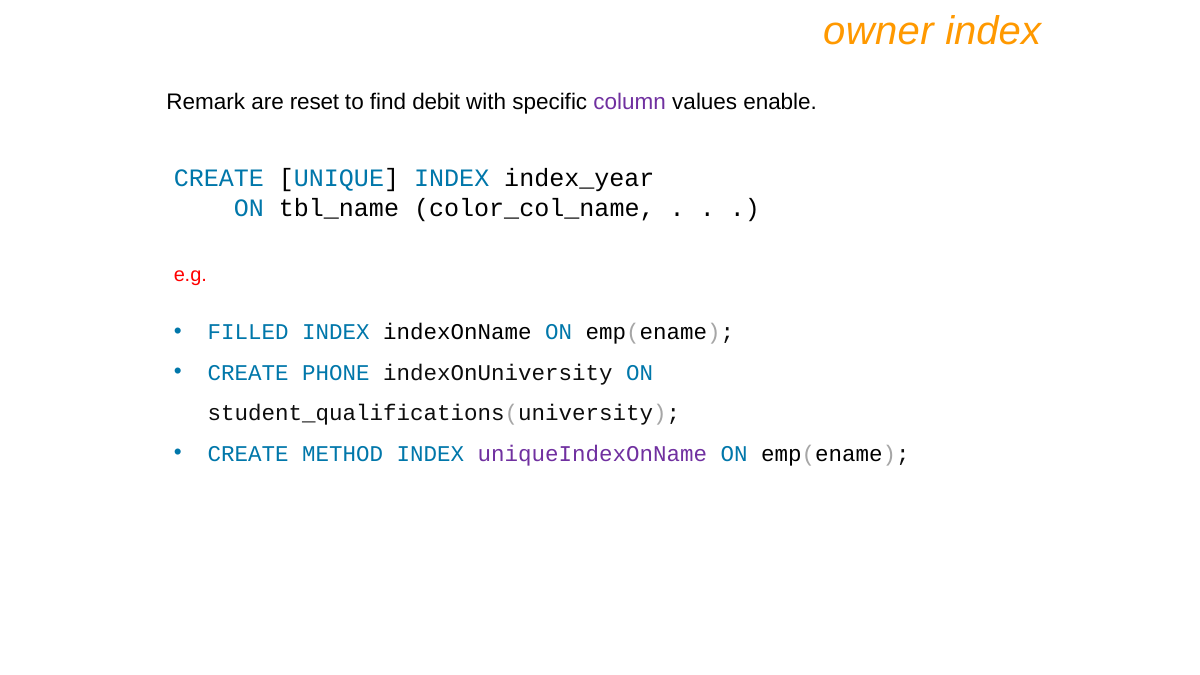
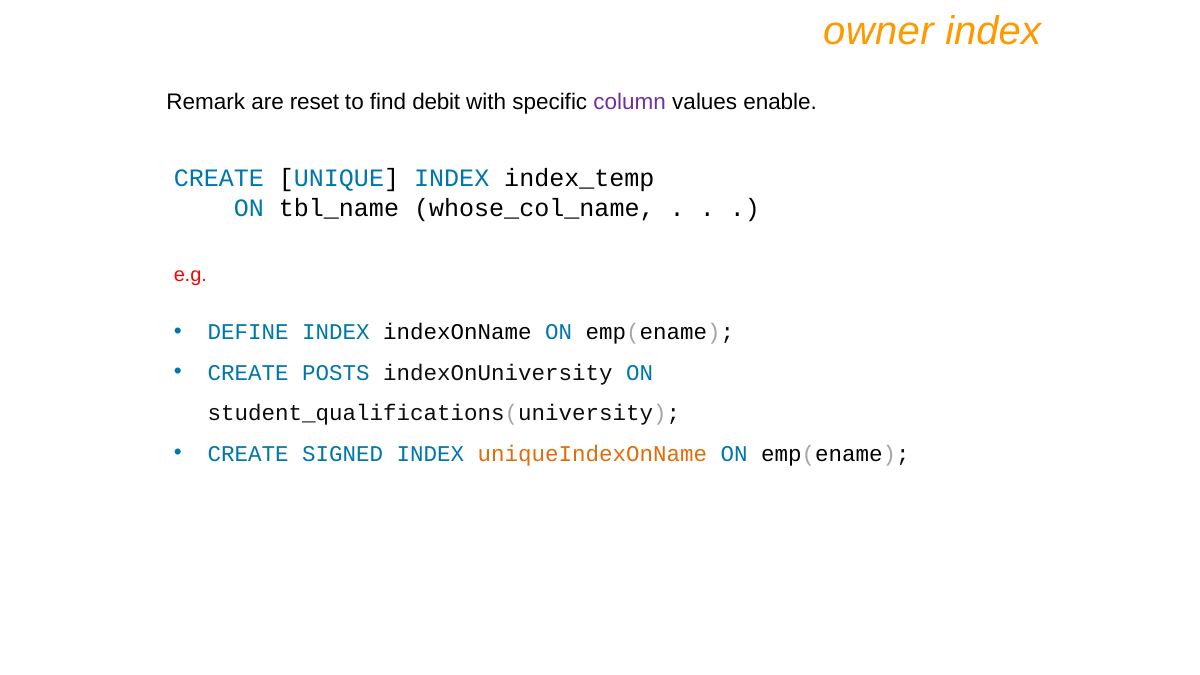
index_year: index_year -> index_temp (579, 179)
color_col_name: color_col_name -> whose_col_name (534, 209)
FILLED: FILLED -> DEFINE (248, 332)
PHONE: PHONE -> POSTS (336, 373)
METHOD: METHOD -> SIGNED (343, 454)
uniqueIndexOnName colour: purple -> orange (592, 454)
